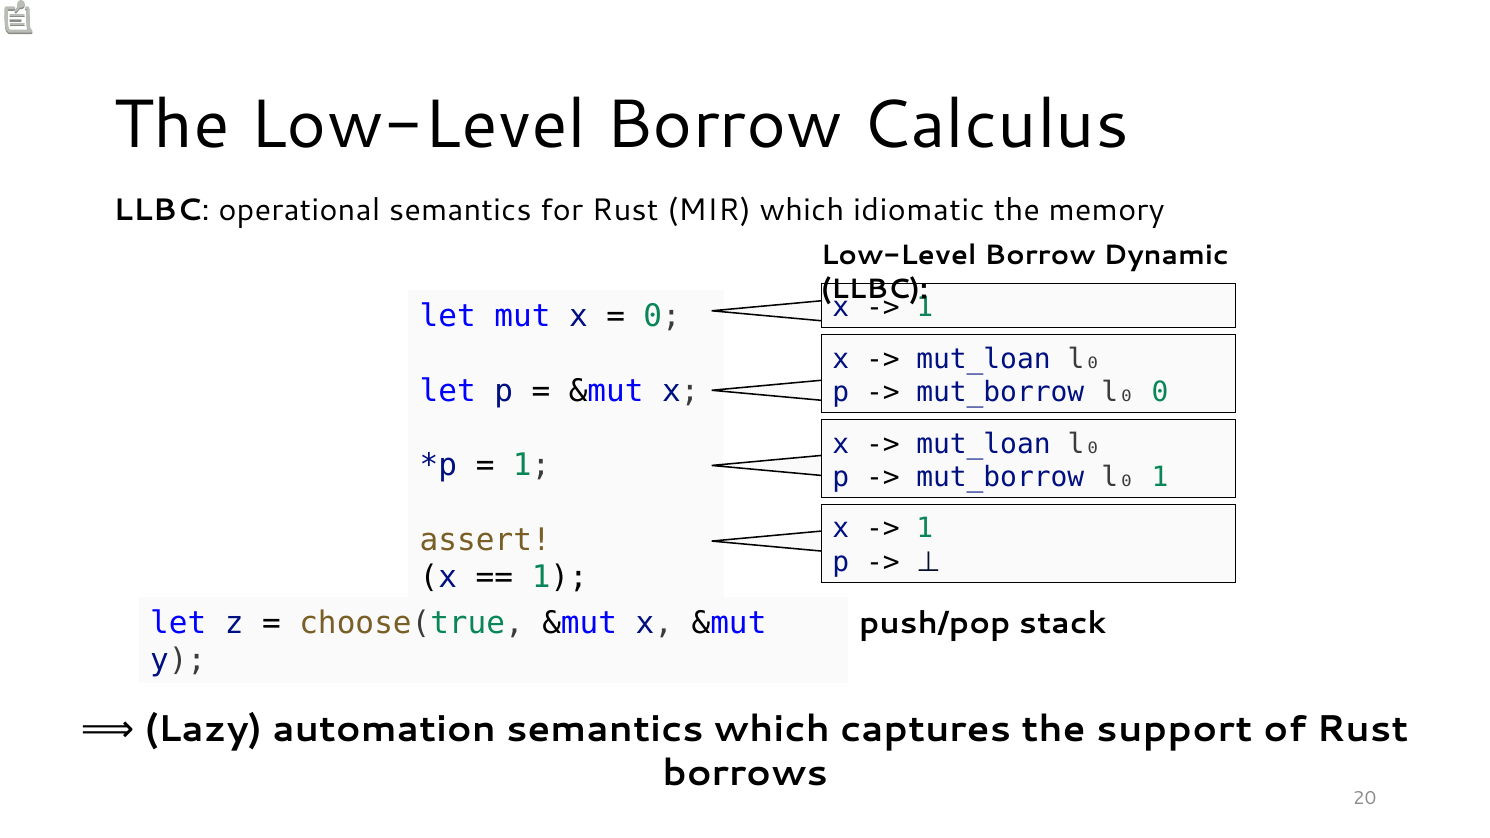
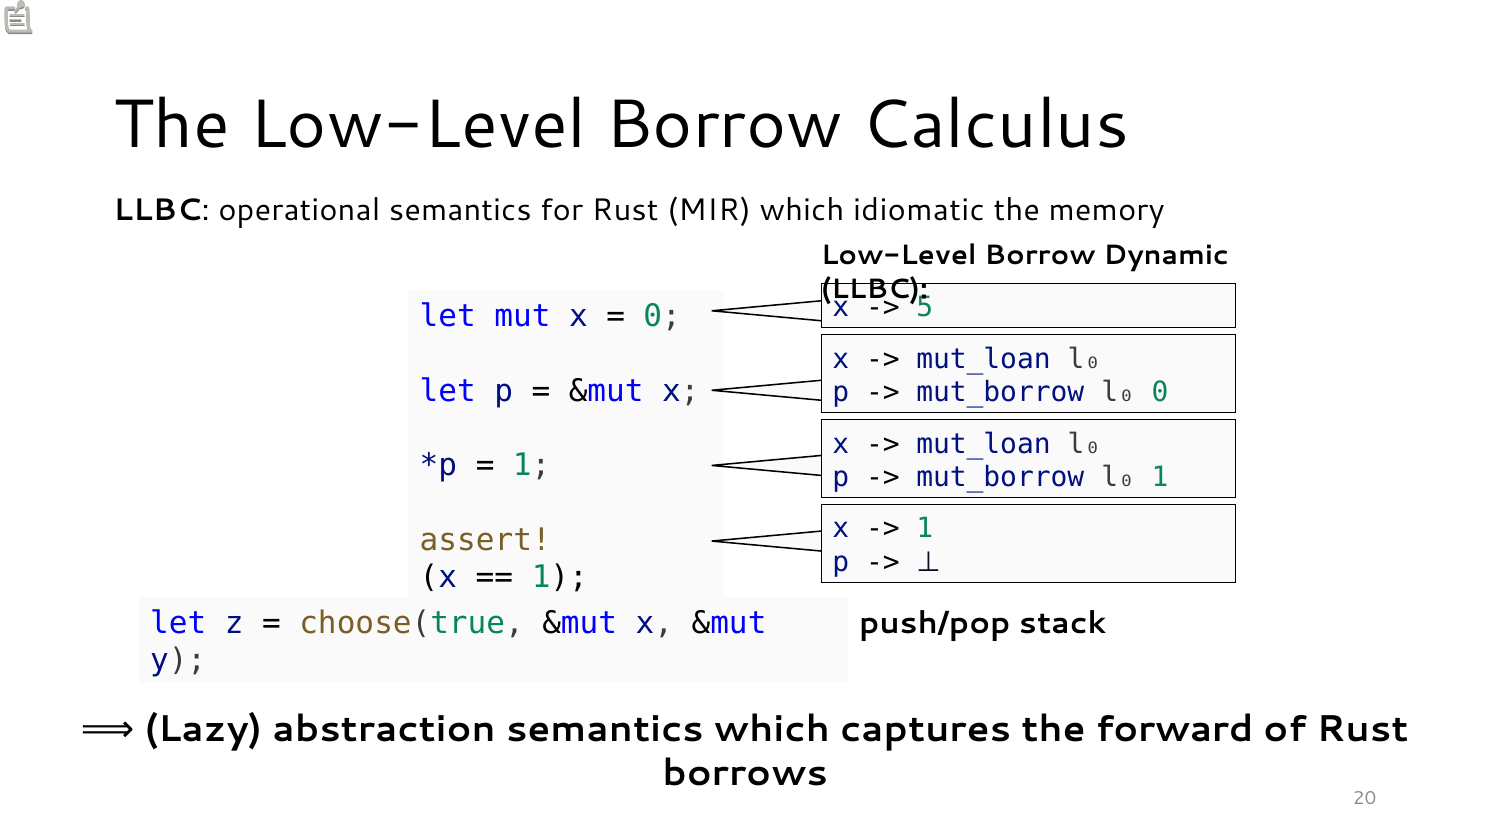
1: 1 -> 5 (925, 308)
automation: automation -> abstraction (384, 729)
support: support -> forward (1175, 729)
